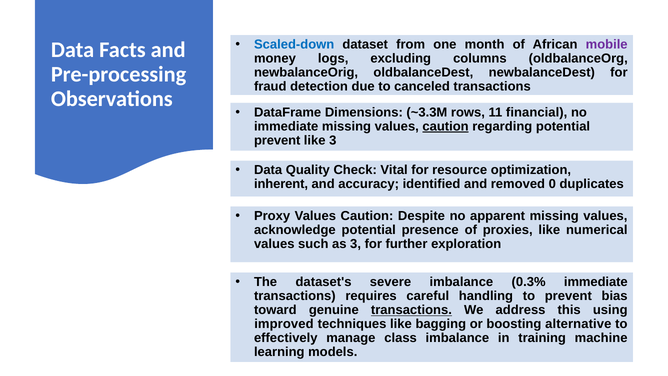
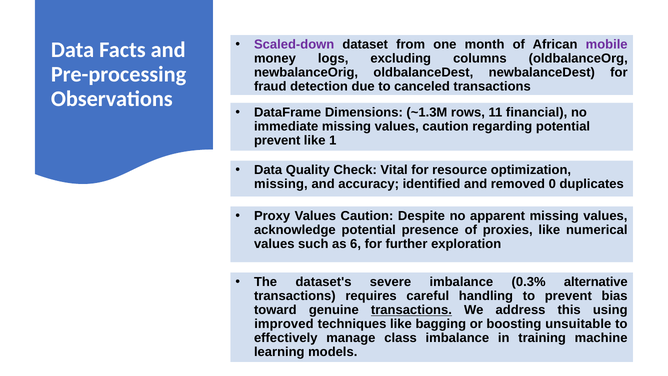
Scaled-down colour: blue -> purple (294, 44)
~3.3M: ~3.3M -> ~1.3M (427, 112)
caution underline: present -> none (446, 126)
like 3: 3 -> 1 (333, 140)
inherent: inherent -> missing (281, 184)
as 3: 3 -> 6 (356, 244)
0.3% immediate: immediate -> alternative (596, 282)
alternative: alternative -> unsuitable (578, 324)
